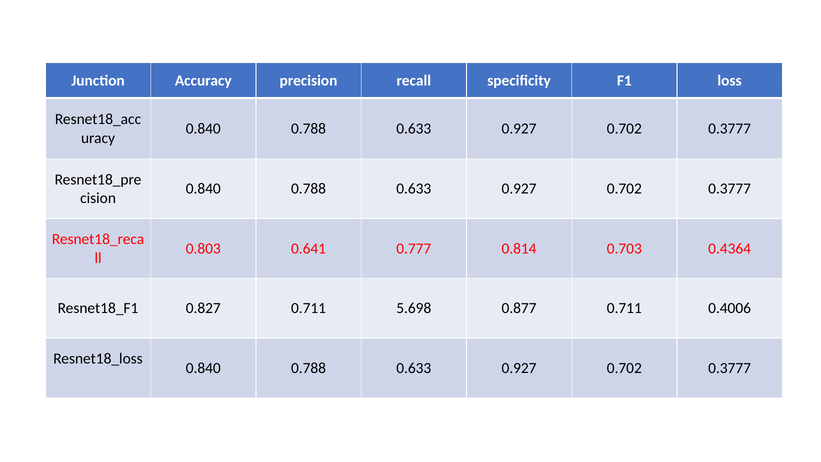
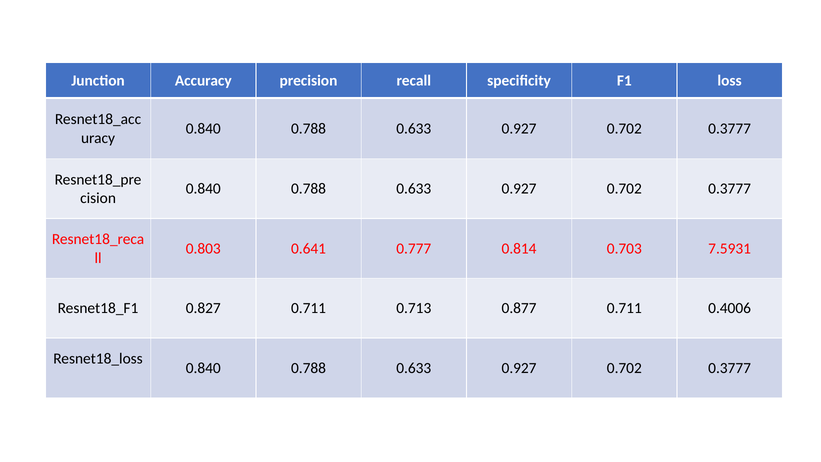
0.4364: 0.4364 -> 7.5931 (730, 249)
5.698: 5.698 -> 0.713 (414, 308)
